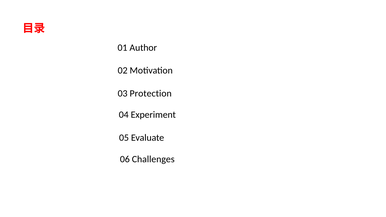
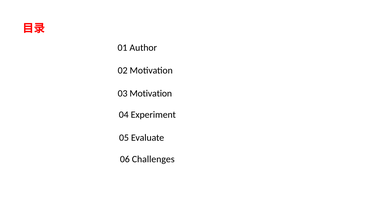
03 Protection: Protection -> Motivation (151, 93)
